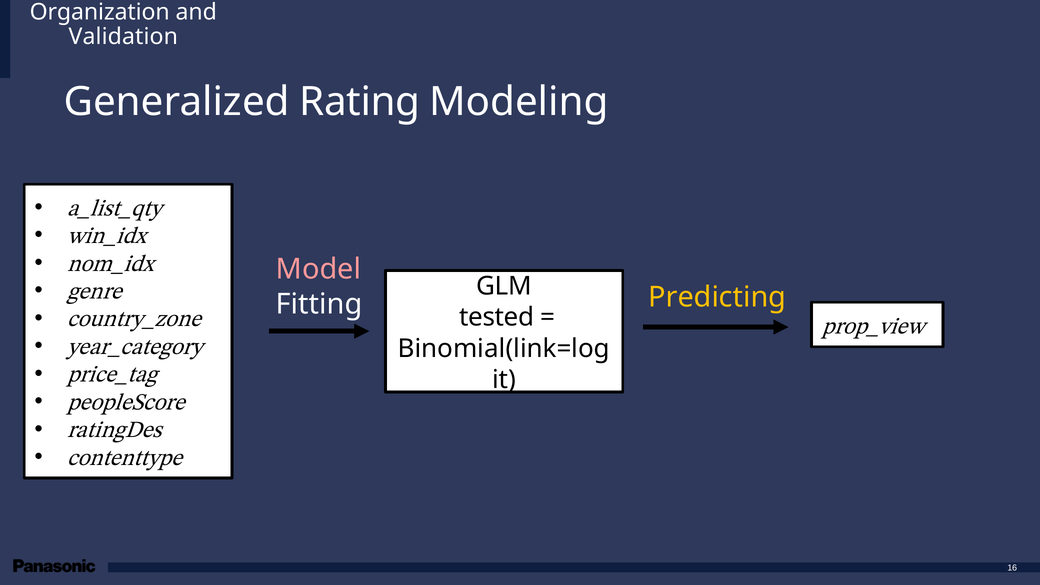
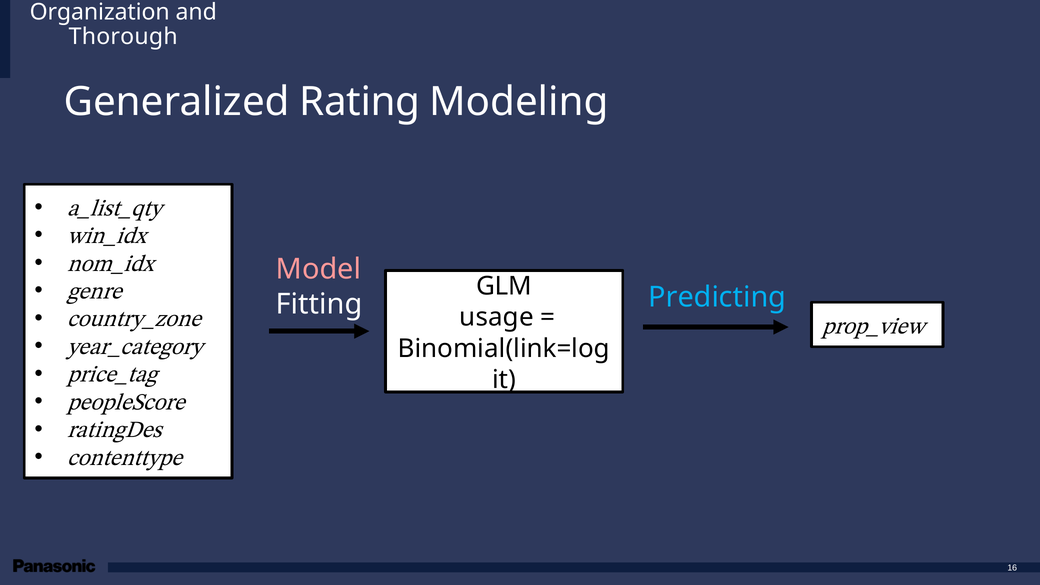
Validation: Validation -> Thorough (123, 37)
Predicting colour: yellow -> light blue (717, 297)
tested: tested -> usage (497, 317)
